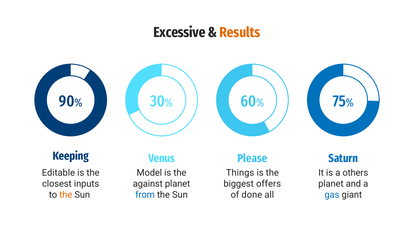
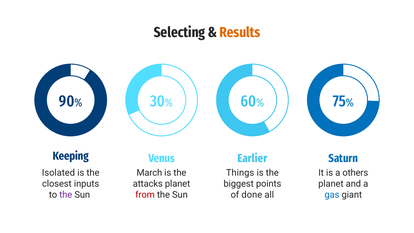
Excessive: Excessive -> Selecting (179, 33)
Please: Please -> Earlier (252, 158)
Editable: Editable -> Isolated (58, 173)
Model: Model -> March (149, 173)
against: against -> attacks (148, 184)
offers: offers -> points (269, 184)
the colour: orange -> purple (66, 195)
from colour: blue -> red (145, 195)
